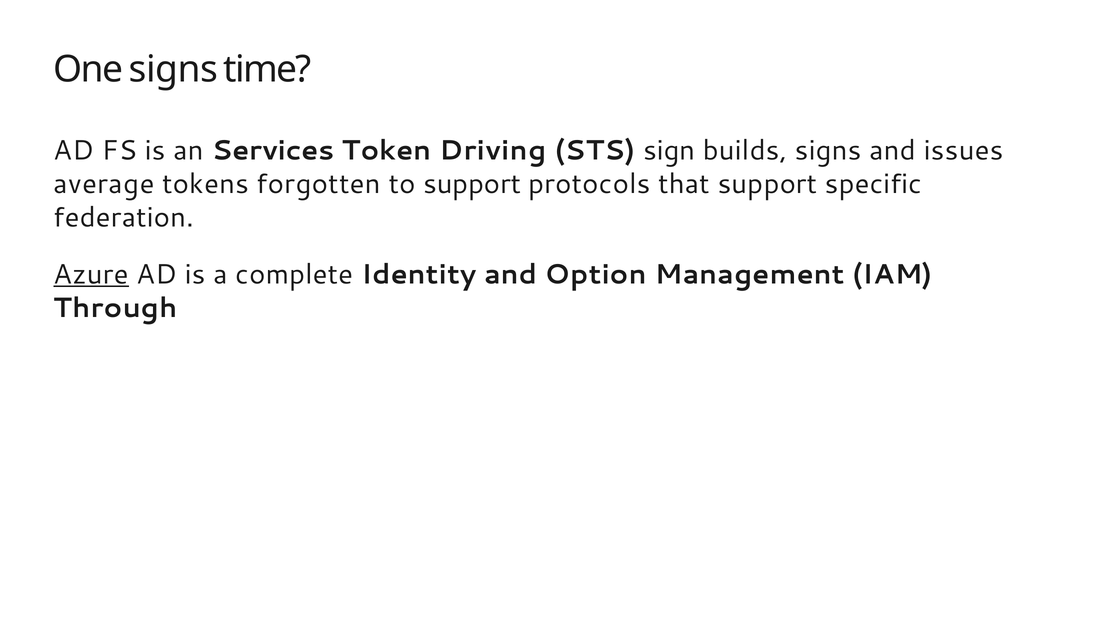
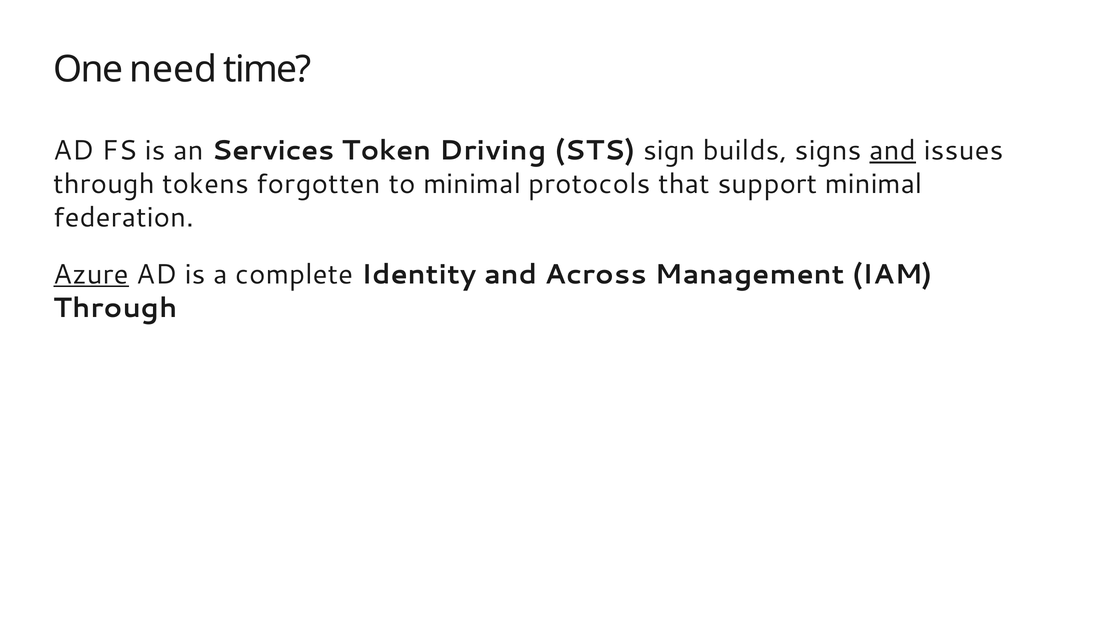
One signs: signs -> need (173, 69)
and underline: none -> present (893, 150)
average: average -> through (104, 184)
to support: support -> minimal (472, 184)
support specific: specific -> minimal (874, 184)
Option: Option -> Across (596, 274)
